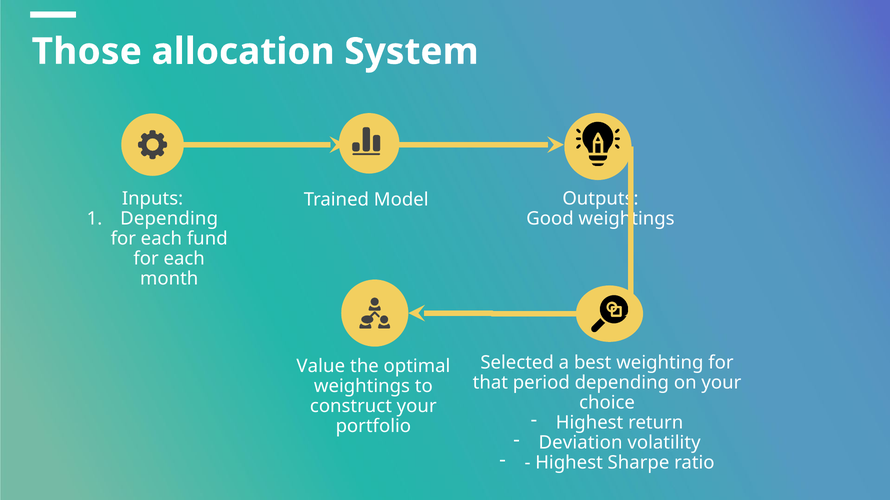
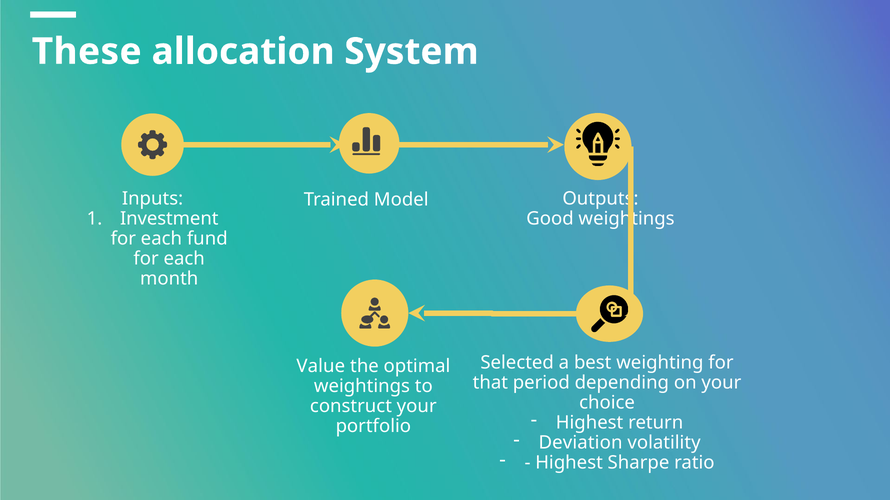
Those: Those -> These (87, 52)
Depending: Depending -> Investment (169, 219)
